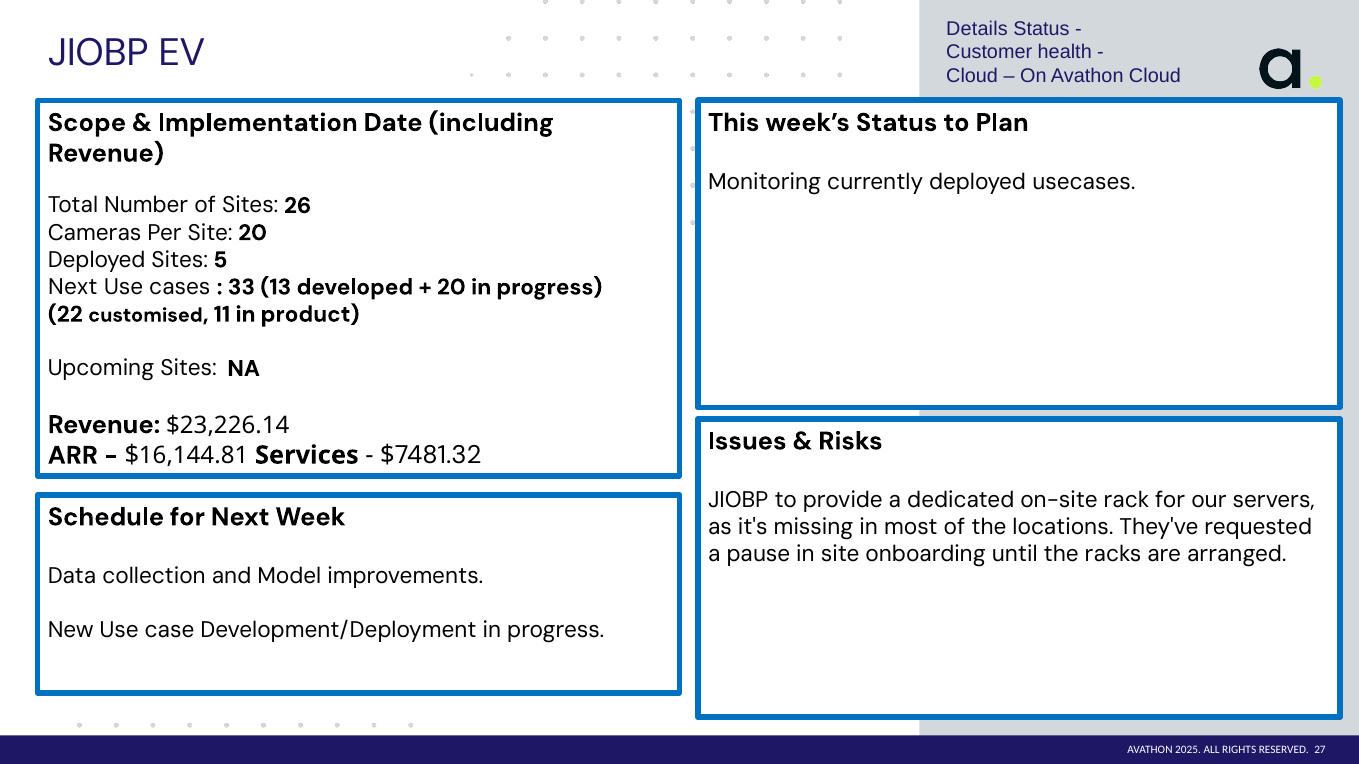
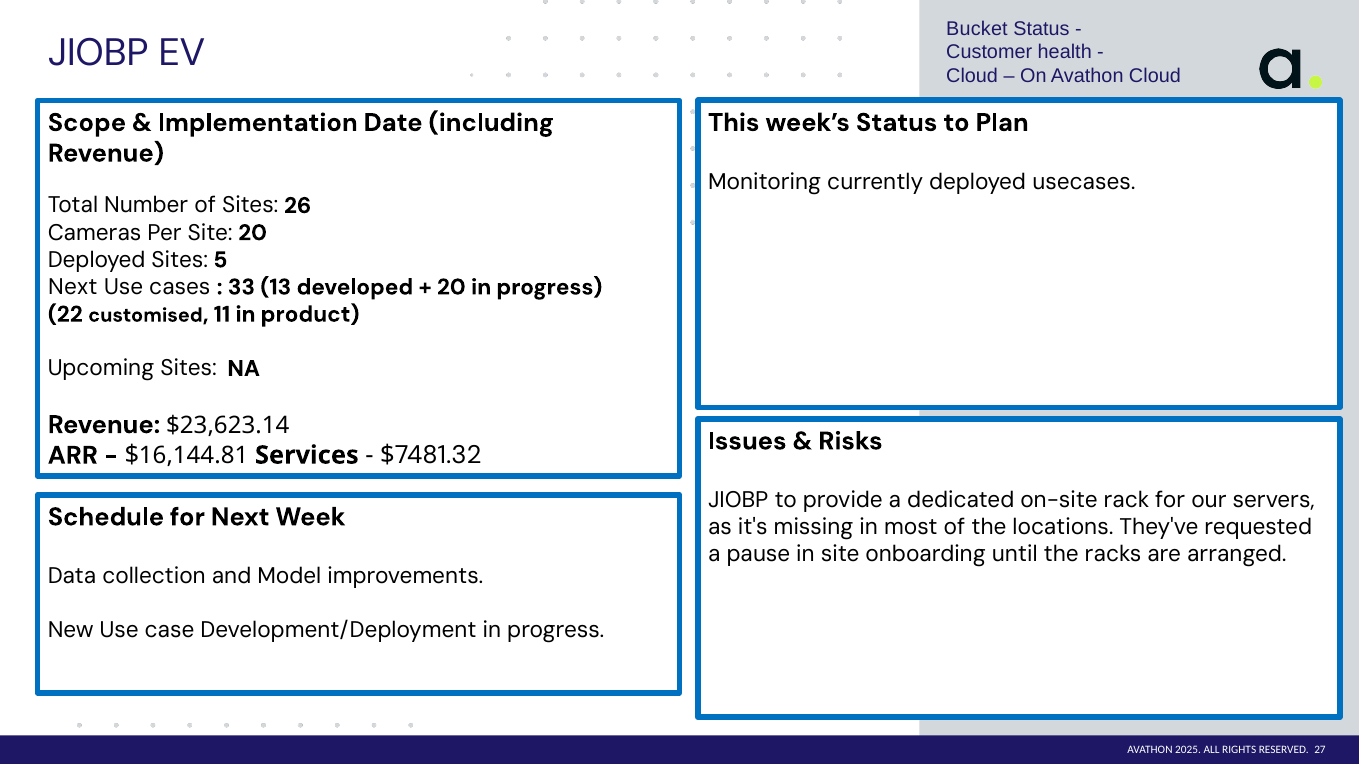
Details: Details -> Bucket (977, 28)
$23,226.14: $23,226.14 -> $23,623.14 (228, 425)
